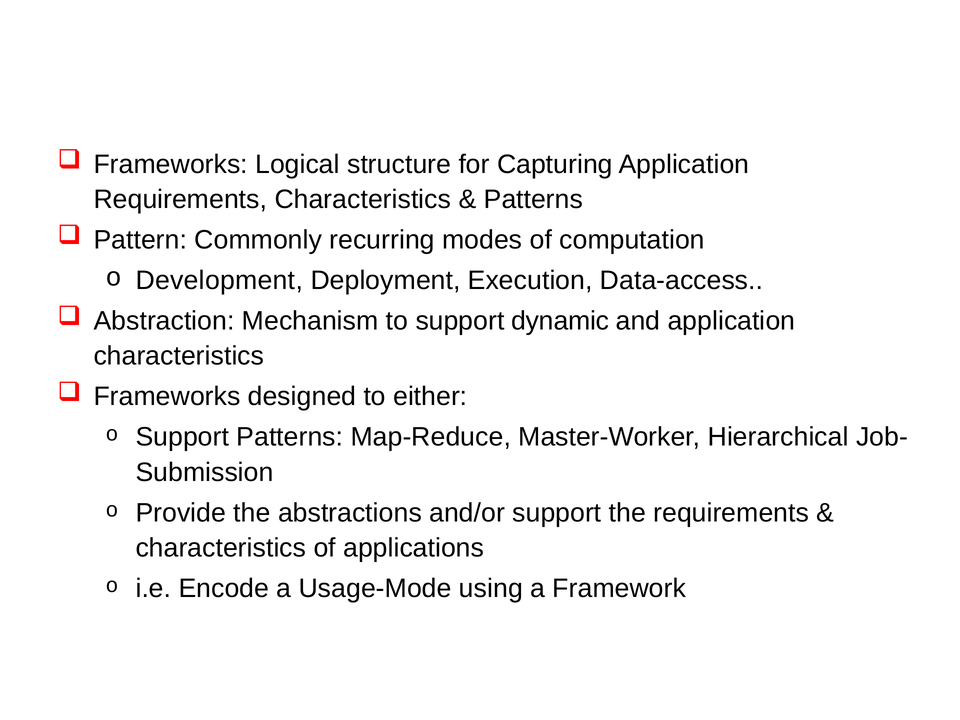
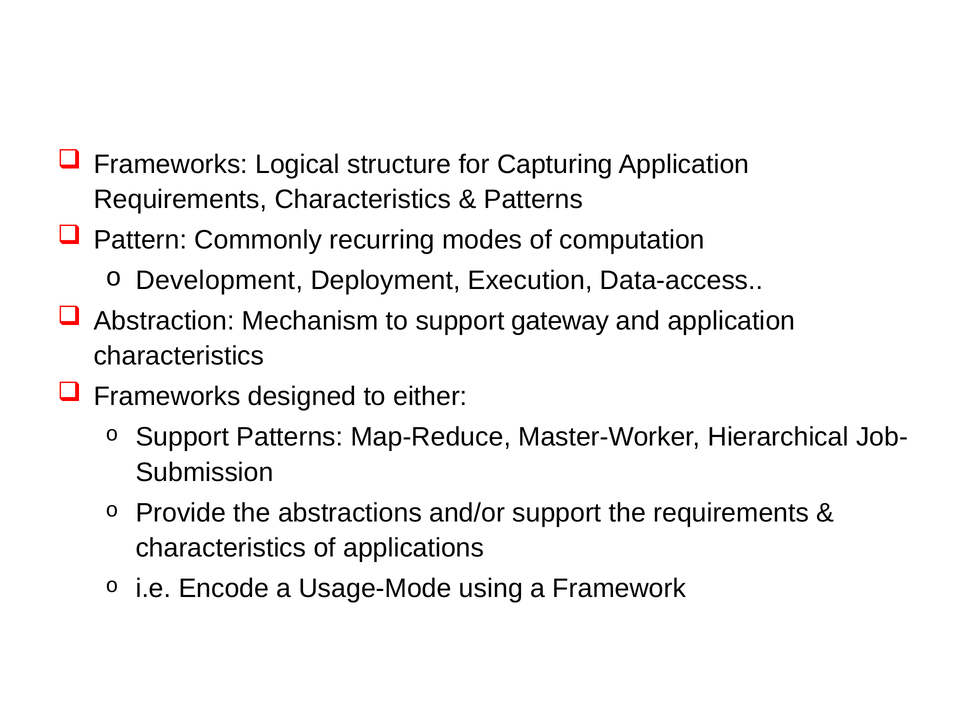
dynamic: dynamic -> gateway (560, 321)
